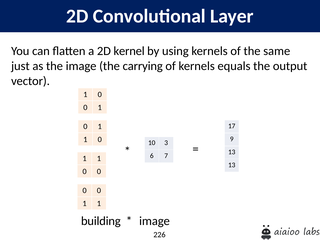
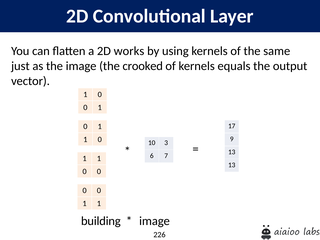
kernel: kernel -> works (129, 51)
carrying: carrying -> crooked (143, 66)
